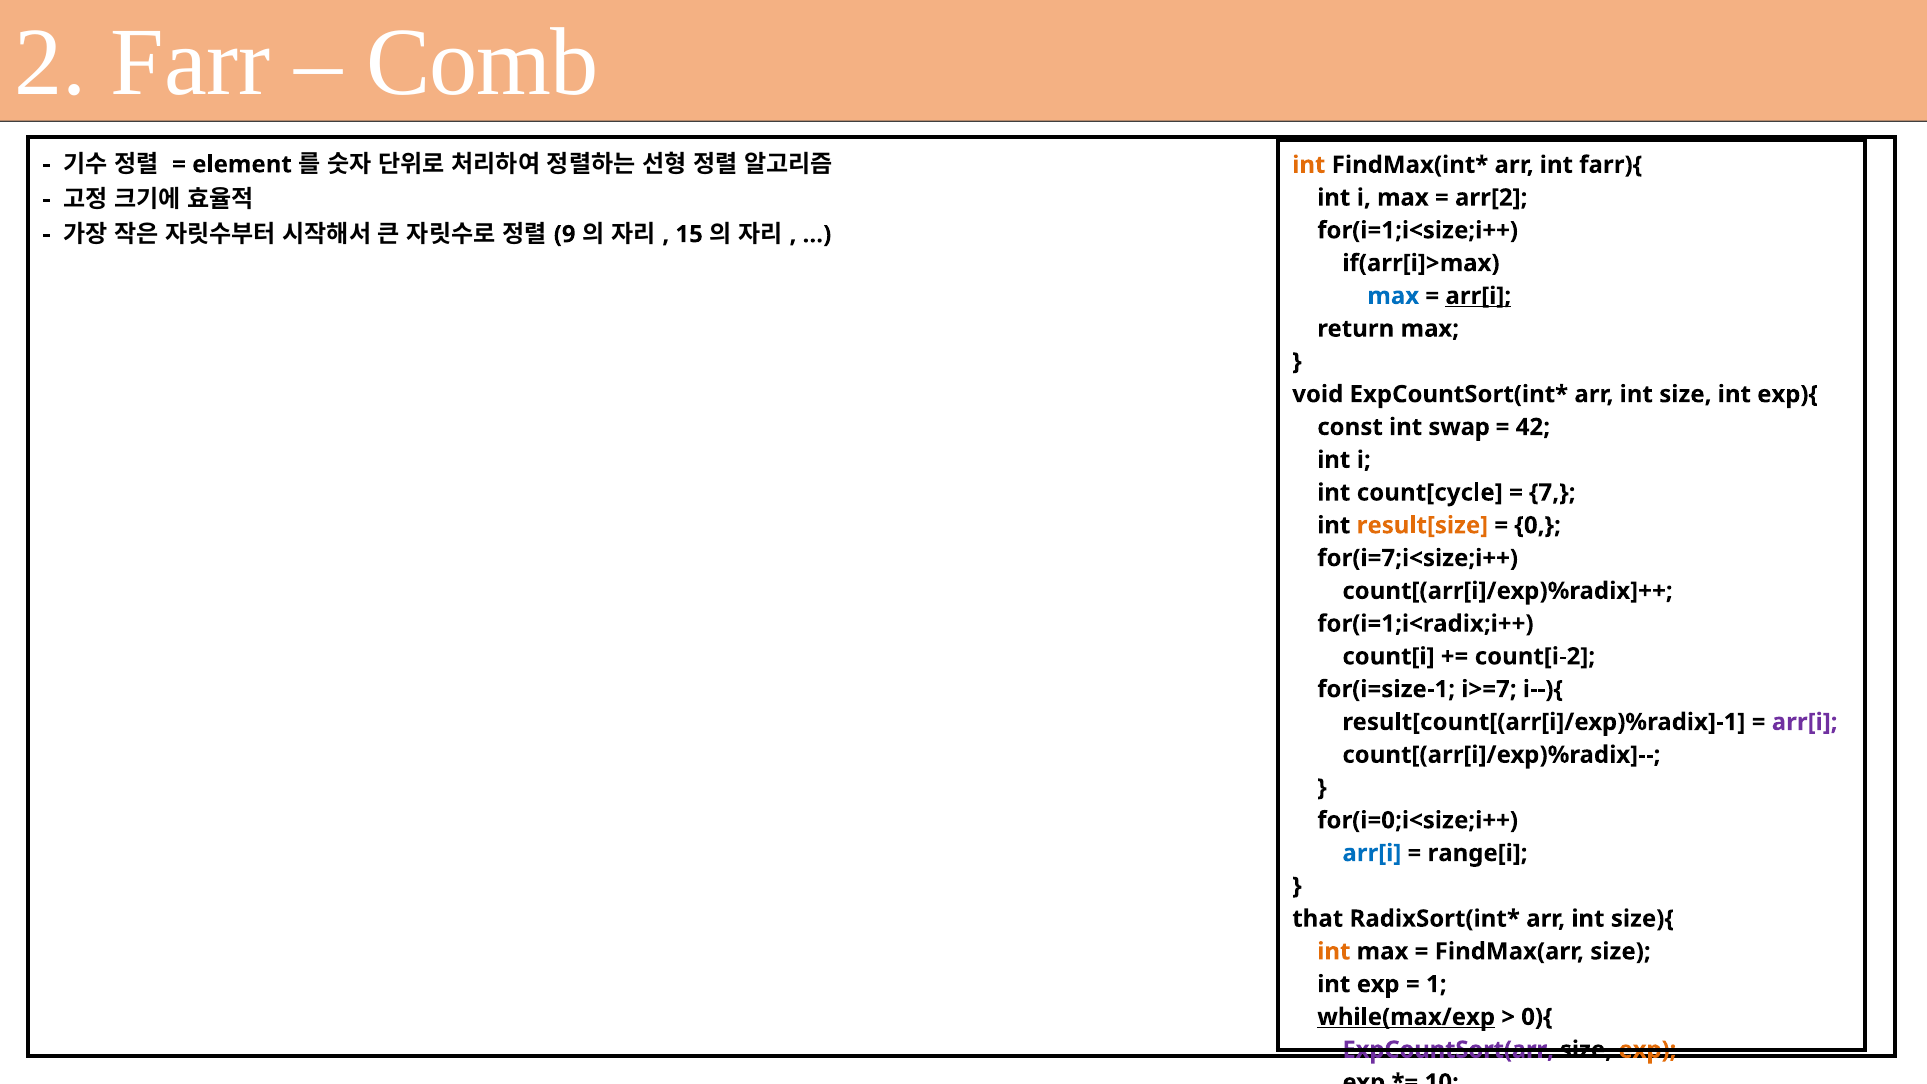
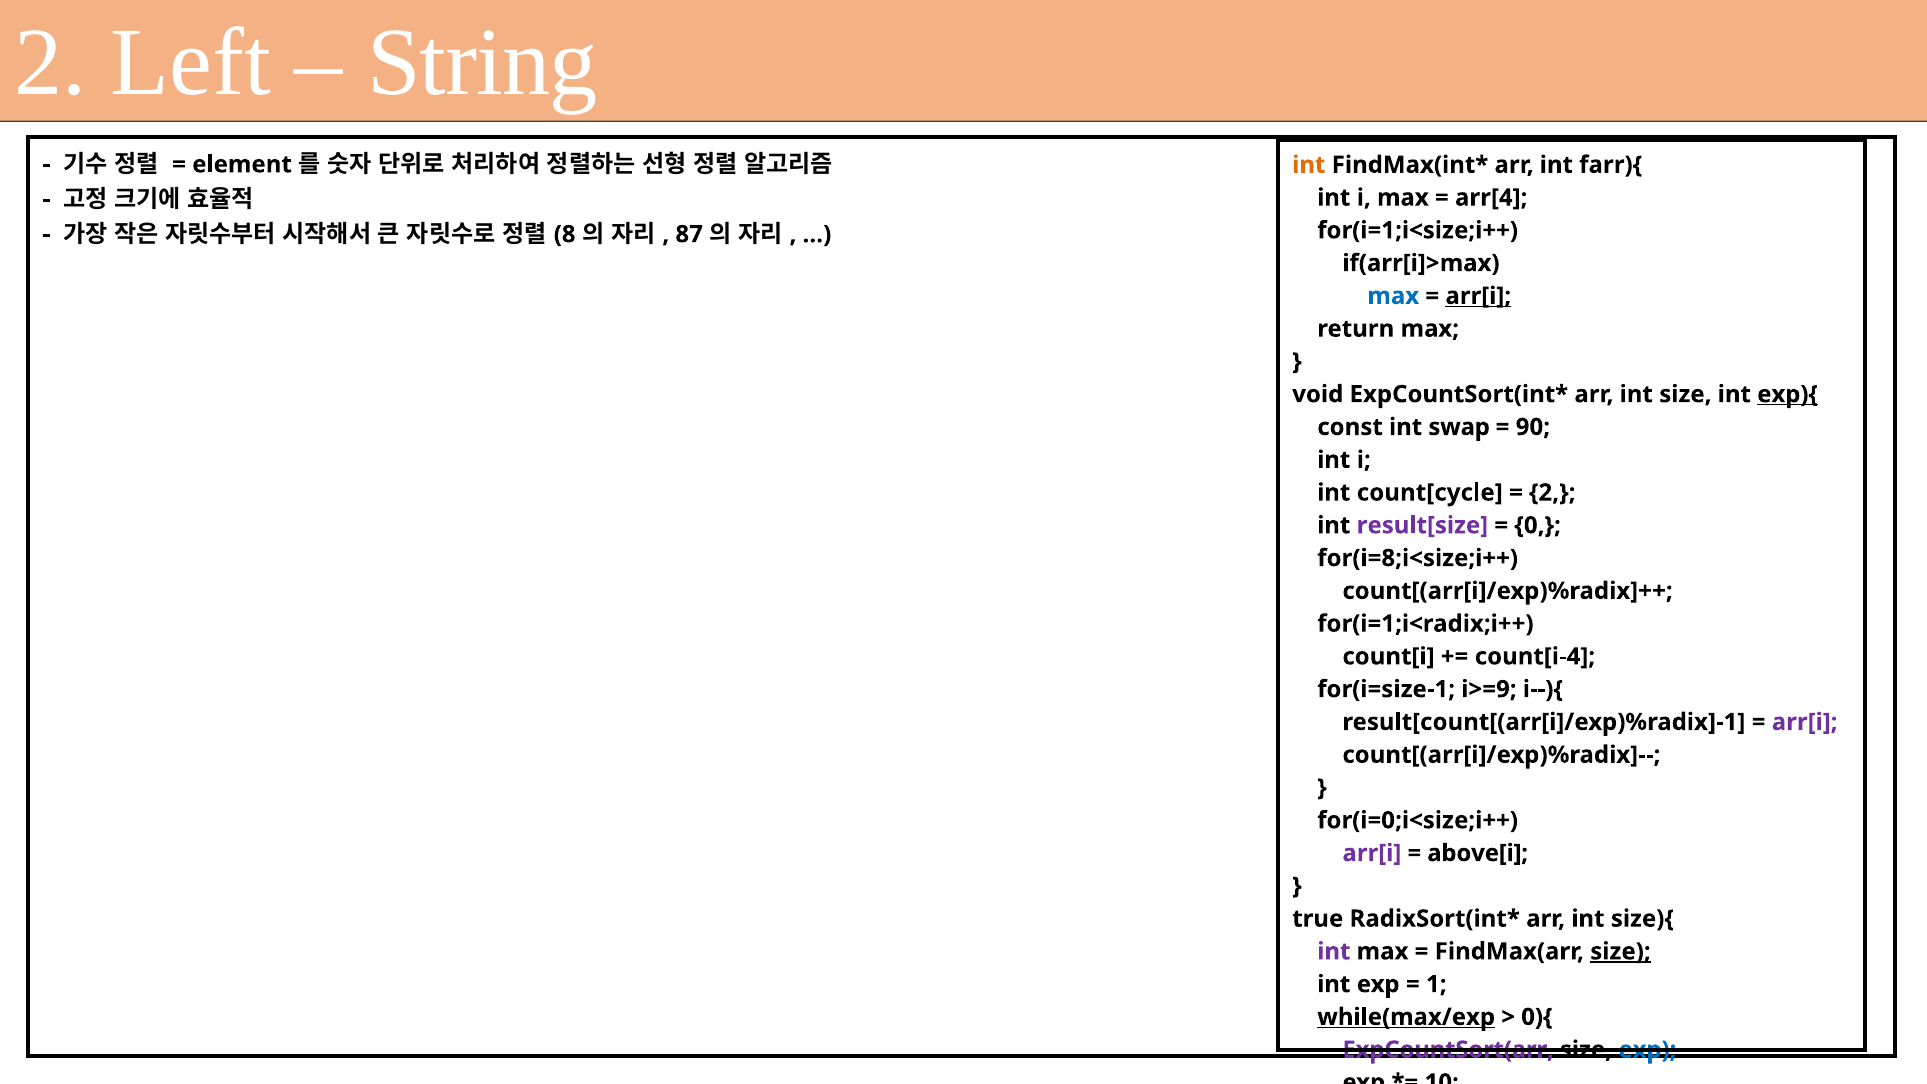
Farr: Farr -> Left (191, 62)
Comb: Comb -> String (483, 62)
arr[2: arr[2 -> arr[4 (1491, 198)
9: 9 -> 8 (565, 234)
15: 15 -> 87 (689, 234)
exp){ underline: none -> present (1788, 394)
42: 42 -> 90 (1533, 427)
7: 7 -> 2 (1552, 493)
result[size colour: orange -> purple (1422, 525)
for(i=7;i<size;i++: for(i=7;i<size;i++ -> for(i=8;i<size;i++ (1418, 558)
count[i-2: count[i-2 -> count[i-4 (1535, 656)
i>=7: i>=7 -> i>=9 (1489, 689)
arr[i colour: blue -> purple (1372, 853)
range[i: range[i -> above[i (1478, 853)
that: that -> true (1318, 919)
int colour: orange -> purple (1334, 951)
size underline: none -> present (1620, 951)
exp colour: orange -> blue (1647, 1050)
